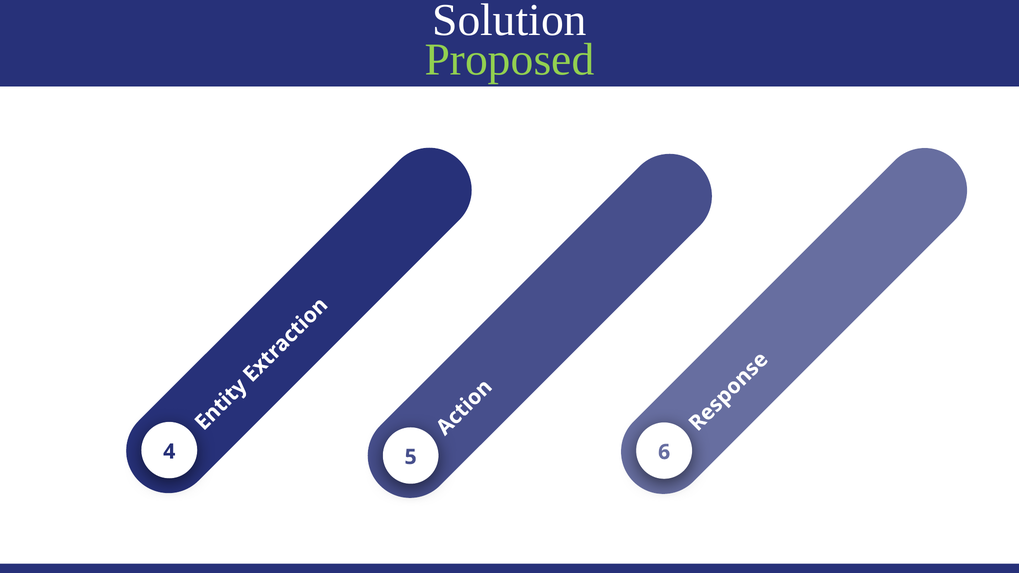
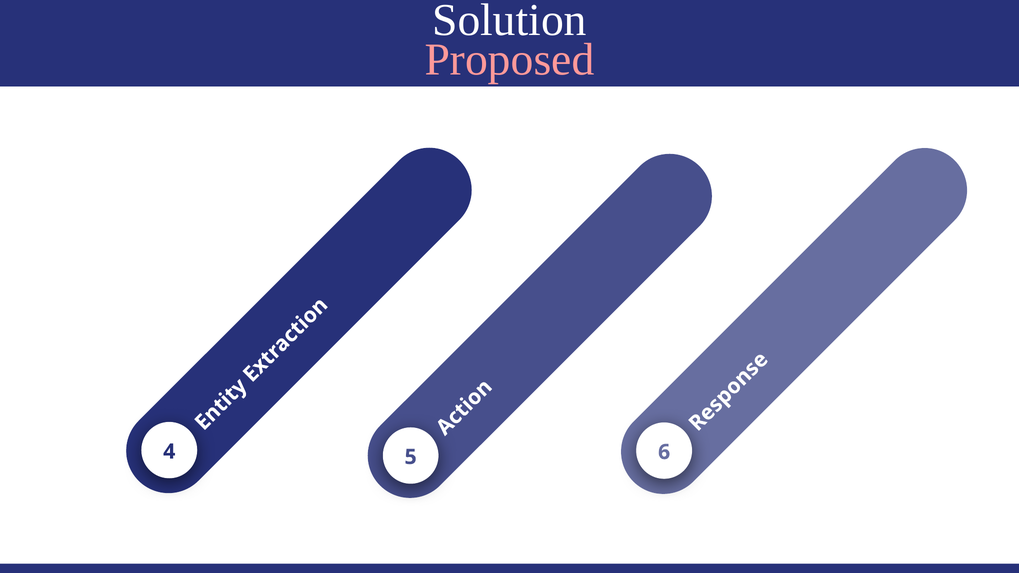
Proposed colour: light green -> pink (509, 60)
